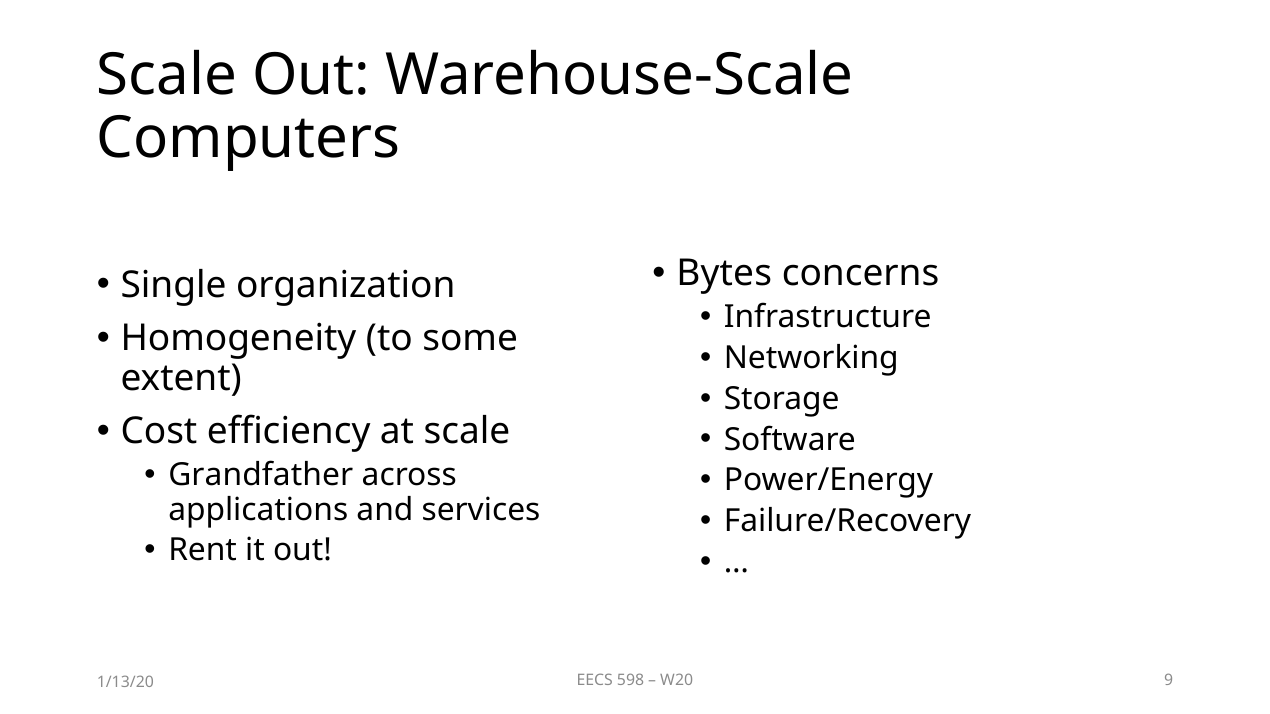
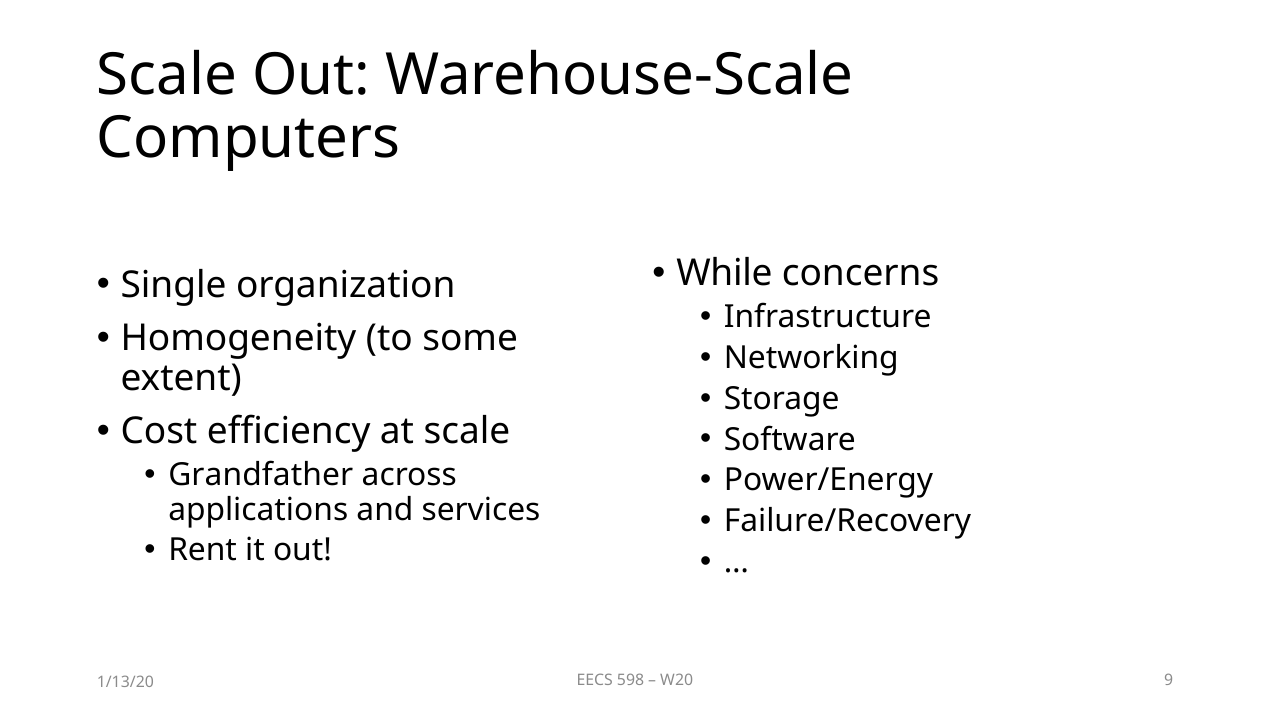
Bytes: Bytes -> While (724, 273)
